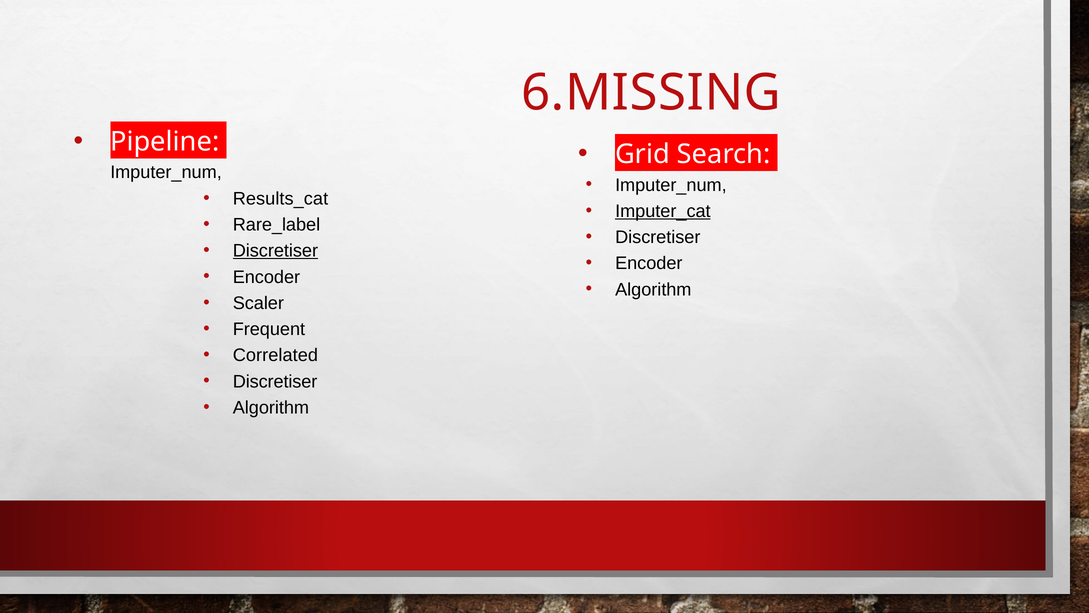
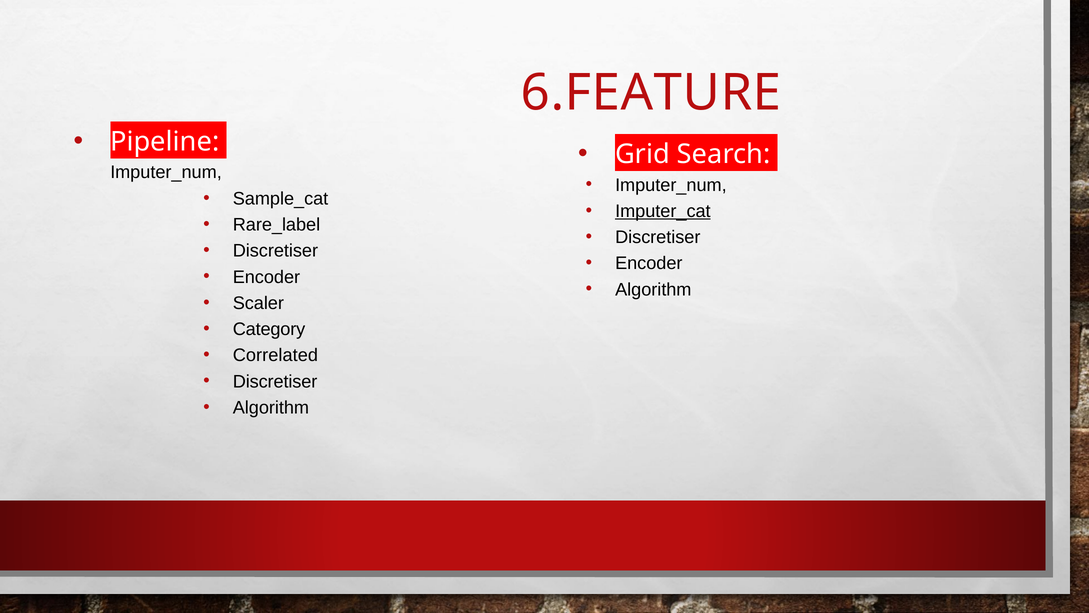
6.MISSING: 6.MISSING -> 6.FEATURE (651, 93)
Results_cat: Results_cat -> Sample_cat (281, 198)
Discretiser underline: present -> none (275, 251)
Frequent: Frequent -> Category (269, 329)
